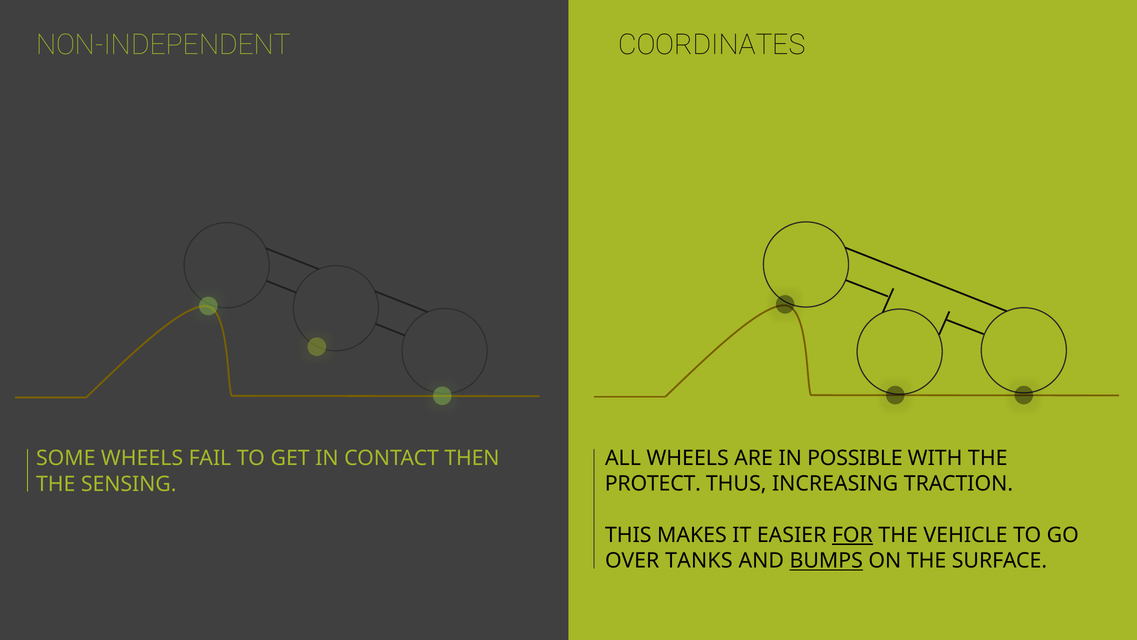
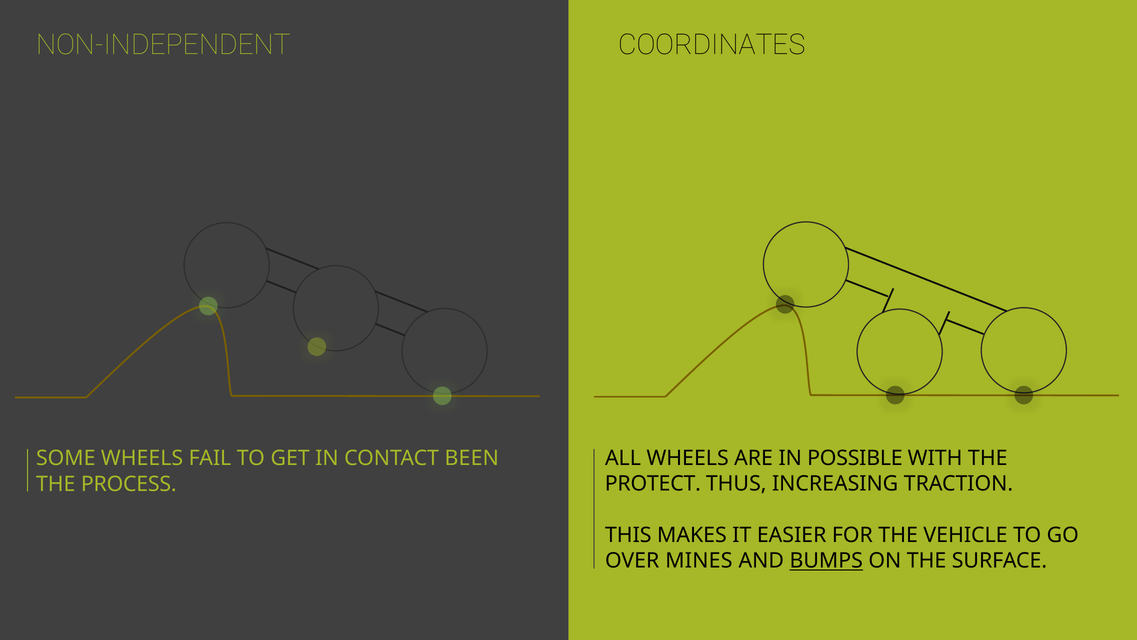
THEN: THEN -> BEEN (472, 458)
SENSING: SENSING -> PROCESS (129, 484)
FOR underline: present -> none (852, 535)
TANKS: TANKS -> MINES (699, 560)
